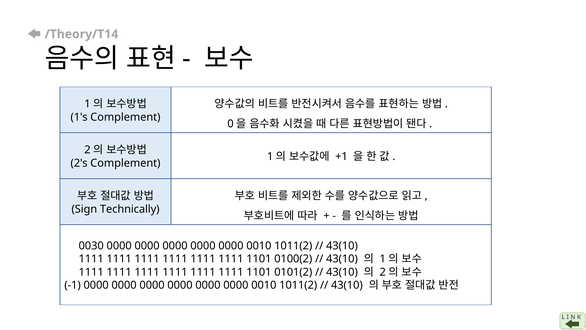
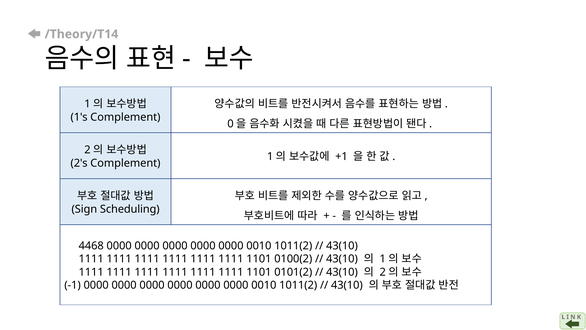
Technically: Technically -> Scheduling (130, 209)
0030: 0030 -> 4468 (91, 245)
